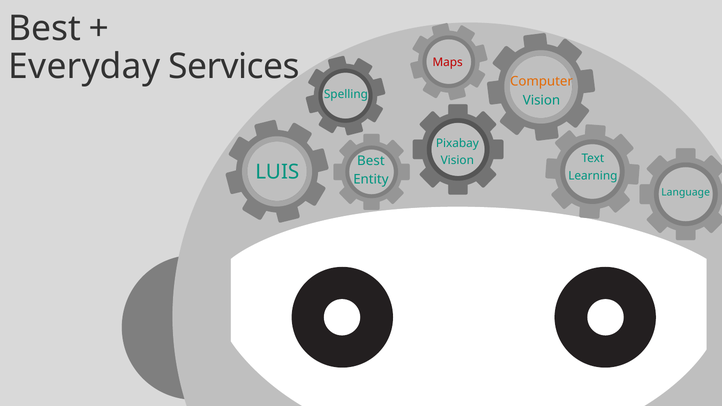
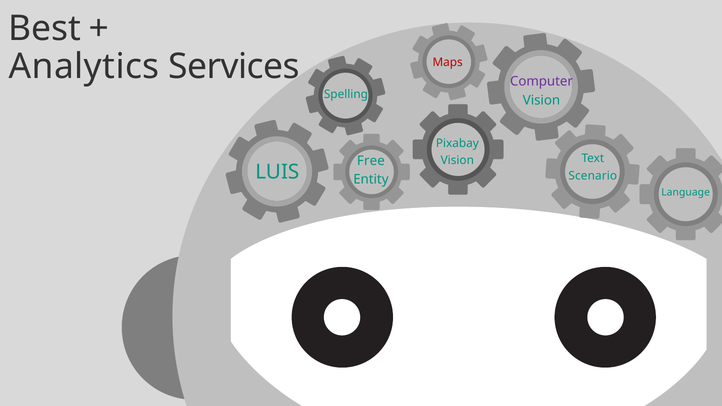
Everyday: Everyday -> Analytics (84, 67)
Computer colour: orange -> purple (541, 82)
Best: Best -> Free (371, 161)
Learning: Learning -> Scenario (593, 176)
